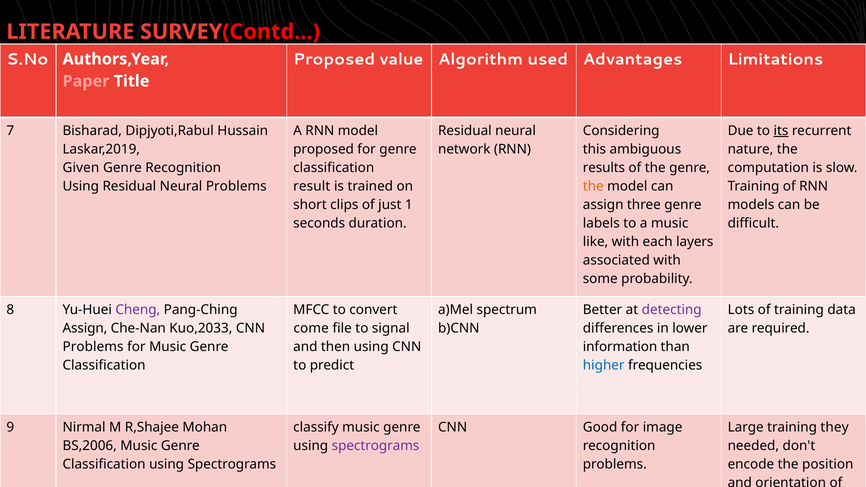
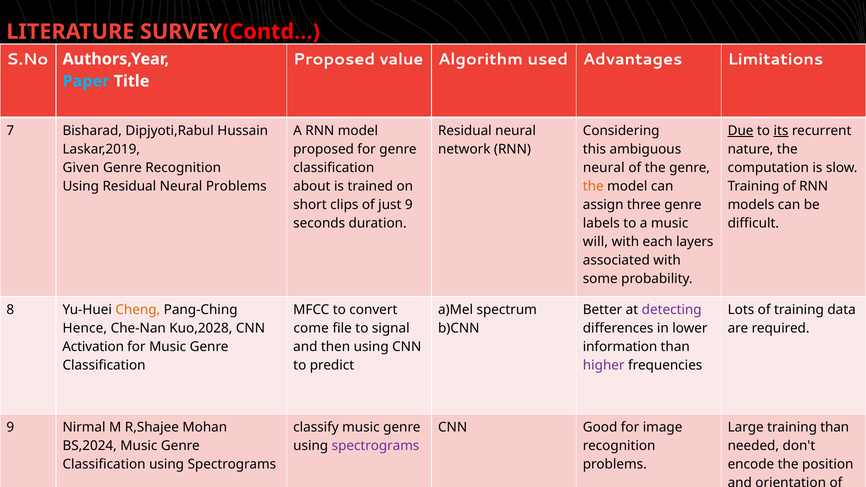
Paper colour: pink -> light blue (86, 81)
Due underline: none -> present (741, 131)
results: results -> neural (604, 168)
result: result -> about (312, 186)
just 1: 1 -> 9 (409, 205)
like: like -> will (595, 242)
Cheng colour: purple -> orange (138, 310)
Assign: Assign -> Hence (85, 328)
Kuo,2033: Kuo,2033 -> Kuo,2028 (201, 328)
Problems: Problems -> Activation (93, 347)
higher colour: blue -> purple (604, 366)
training they: they -> than (835, 428)
BS,2006: BS,2006 -> BS,2024 (90, 446)
